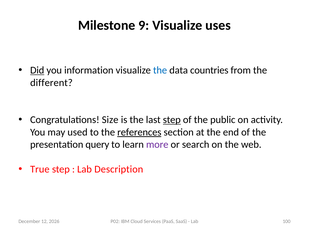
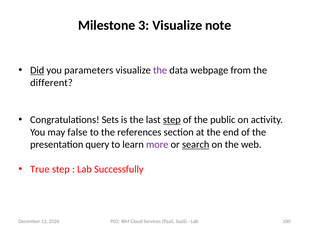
9: 9 -> 3 (144, 25)
uses: uses -> note (218, 25)
information: information -> parameters (89, 70)
the colour: blue -> purple (160, 70)
countries: countries -> webpage (209, 70)
Size: Size -> Sets (110, 120)
used: used -> false (77, 132)
references underline: present -> none (139, 132)
search underline: none -> present (196, 144)
Description: Description -> Successfully (119, 169)
